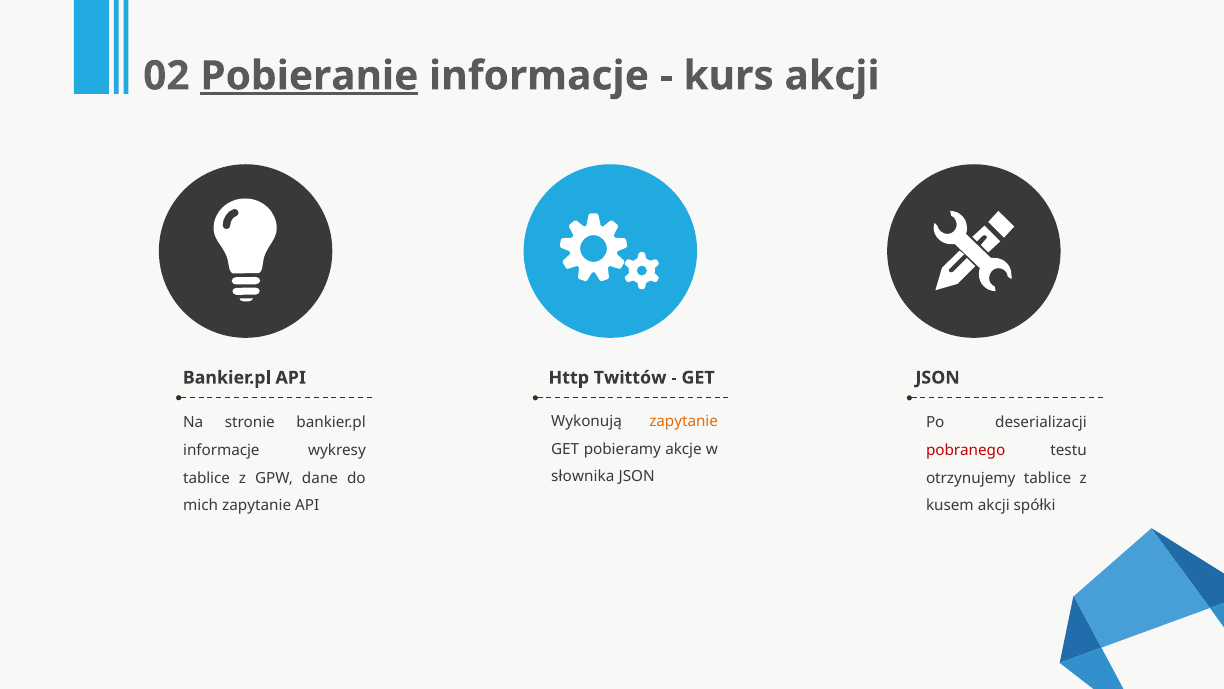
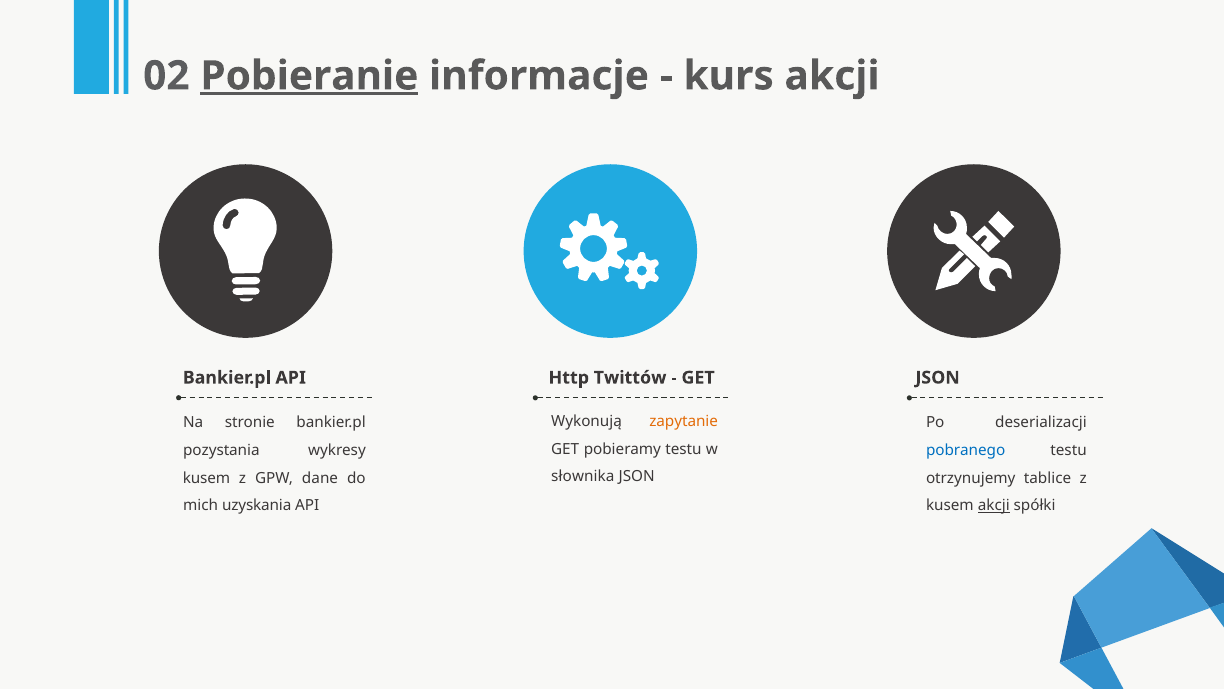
pobieramy akcje: akcje -> testu (684, 449)
informacje: informacje -> pozystania (221, 450)
pobranego colour: red -> blue (966, 450)
tablice: tablice -> kusem (207, 478)
mich zapytanie: zapytanie -> uzyskania (257, 505)
akcji underline: none -> present (994, 505)
